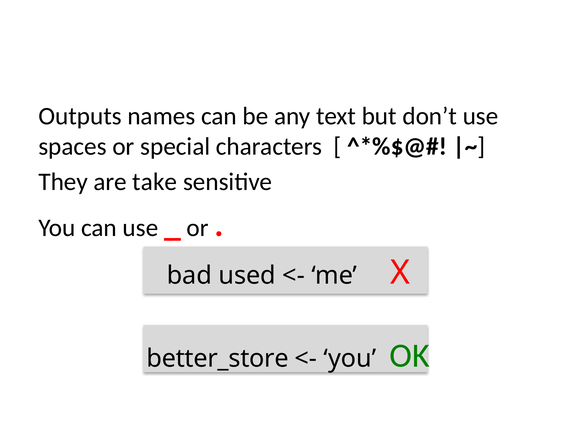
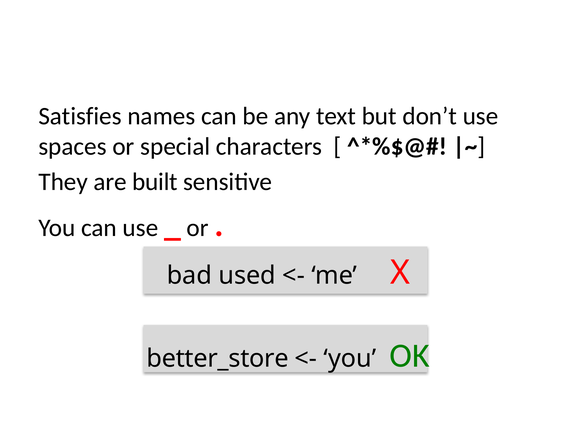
Outputs: Outputs -> Satisfies (80, 116)
take: take -> built (155, 182)
